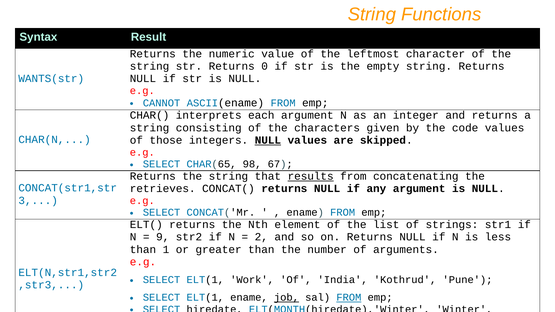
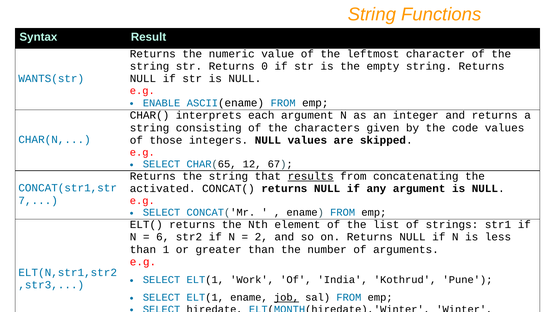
CANNOT: CANNOT -> ENABLE (162, 103)
NULL underline: present -> none (268, 140)
98: 98 -> 12 (252, 164)
retrieves: retrieves -> activated (163, 189)
3: 3 -> 7 (38, 201)
9: 9 -> 6 (163, 237)
FROM underline: present -> none (349, 298)
